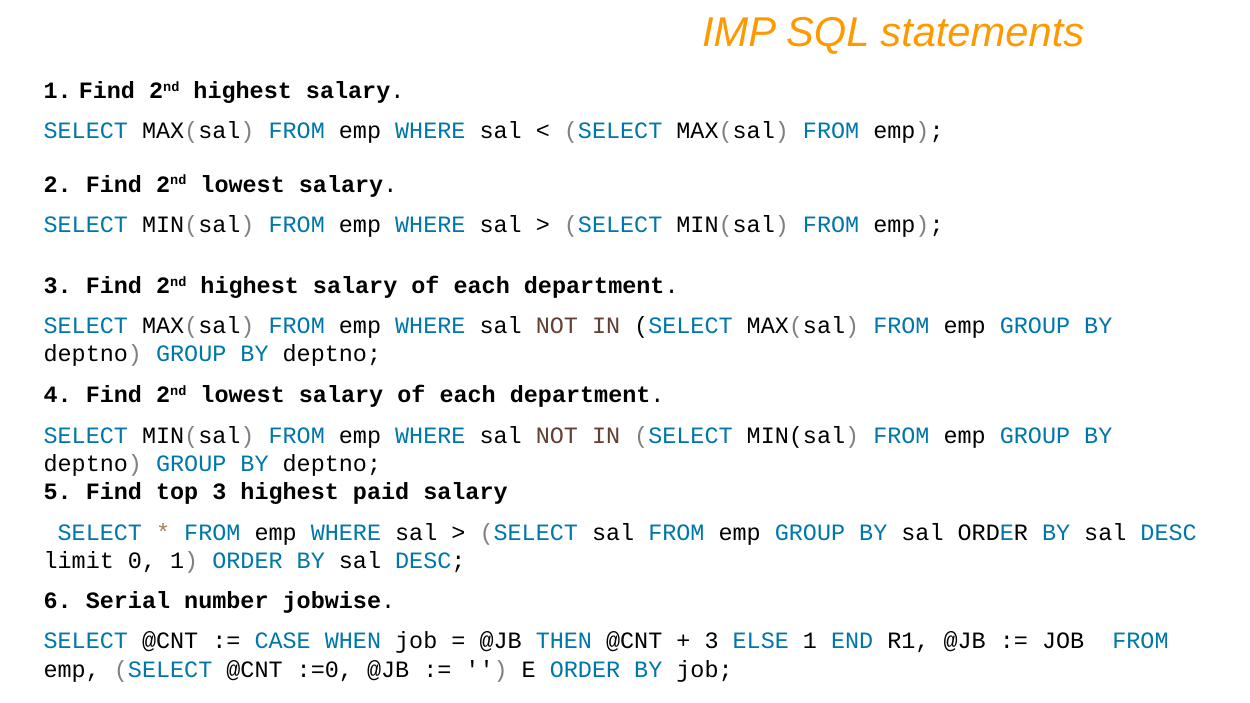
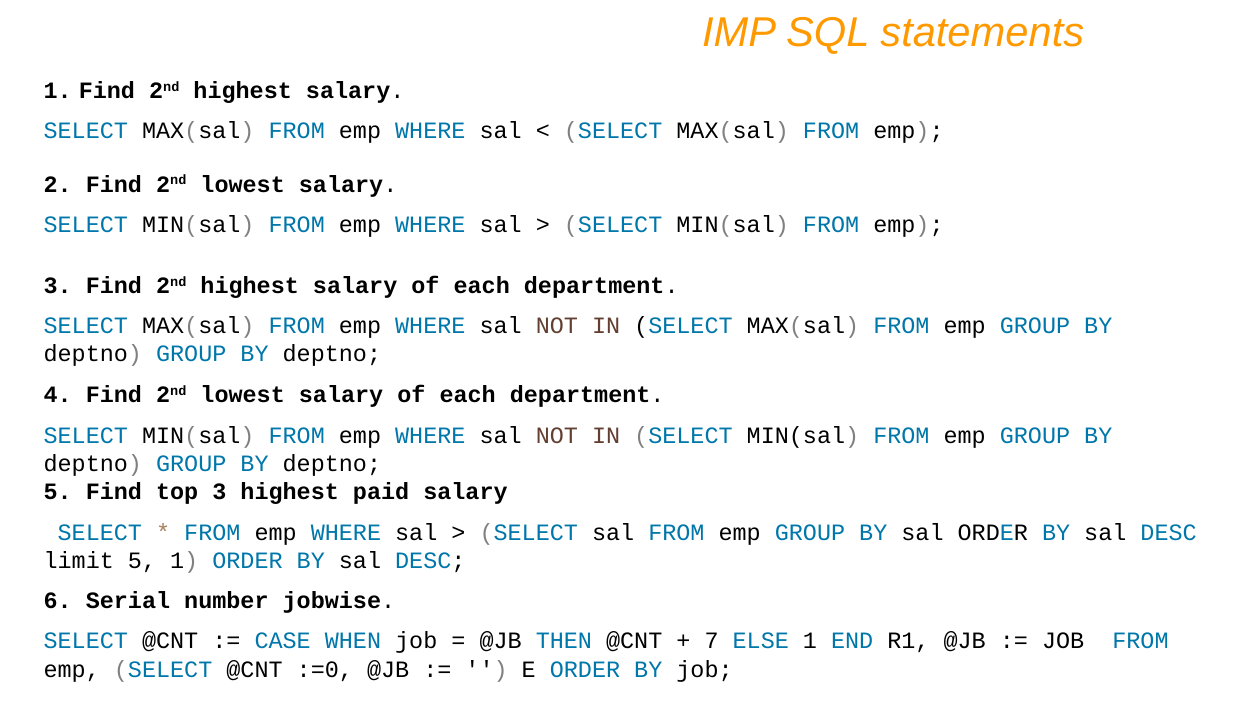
limit 0: 0 -> 5 (142, 561)
3: 3 -> 7 (712, 641)
